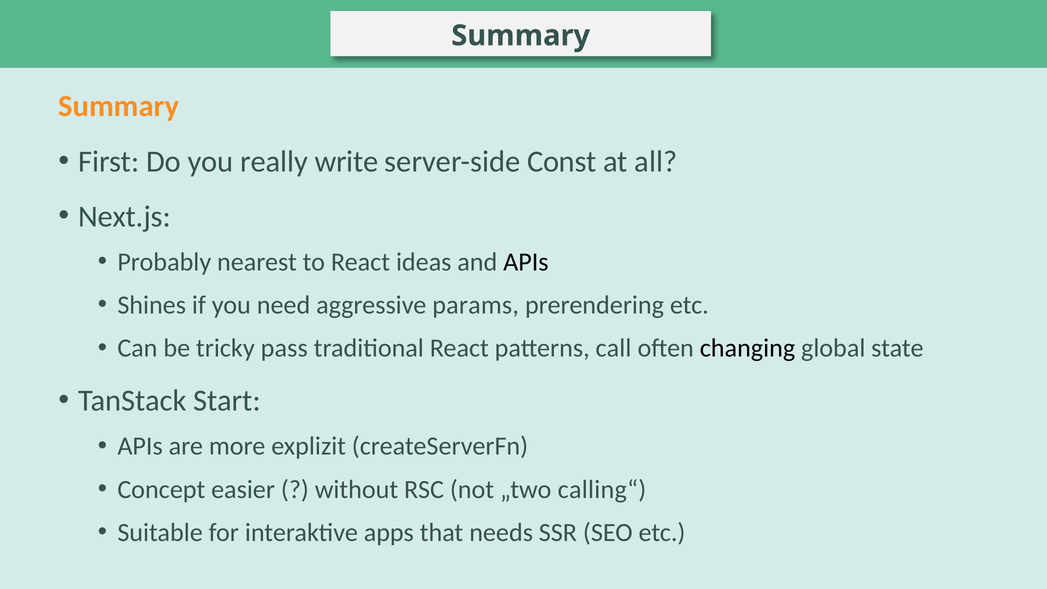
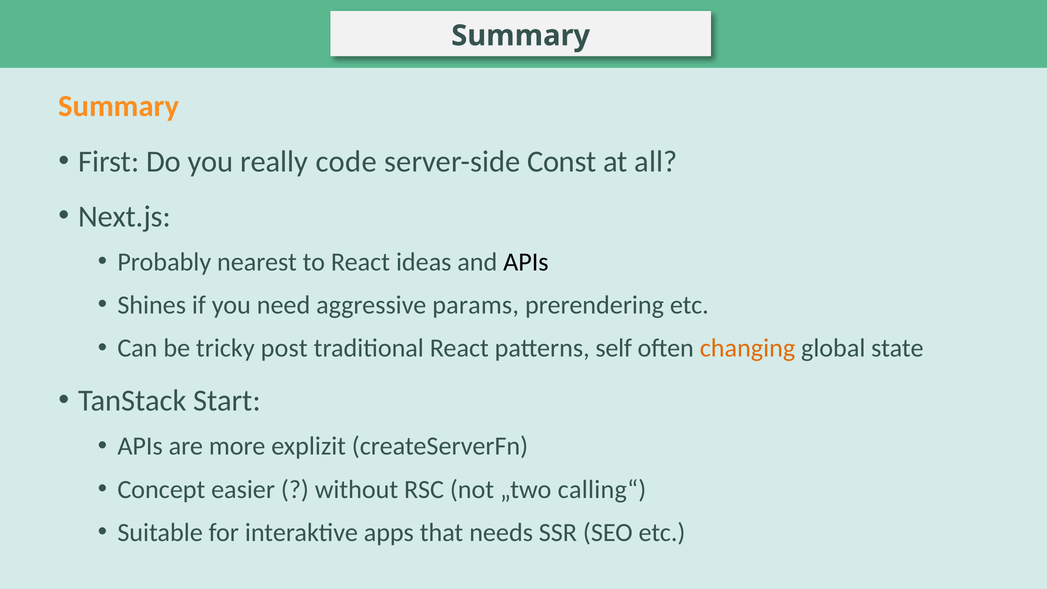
write: write -> code (346, 162)
pass: pass -> post (284, 348)
call: call -> self (614, 348)
changing colour: black -> orange (748, 348)
